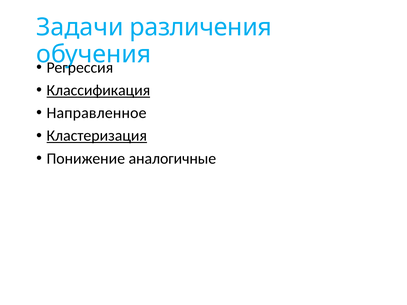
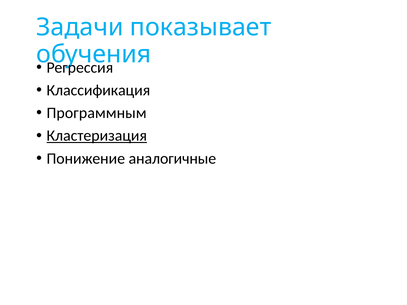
различения: различения -> показывает (201, 27)
Классификация underline: present -> none (98, 90)
Направленное: Направленное -> Программным (97, 113)
